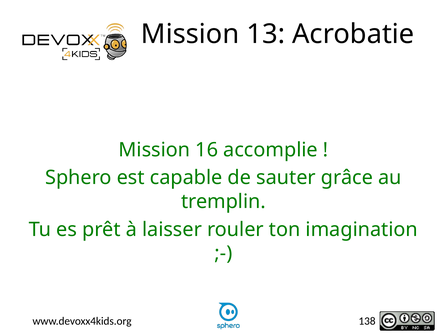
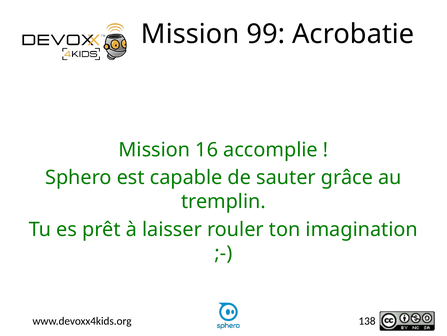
13: 13 -> 99 (266, 34)
